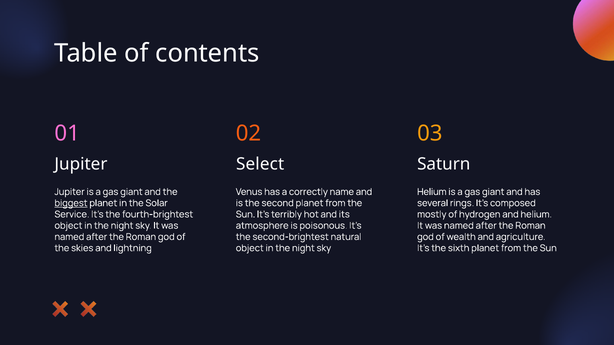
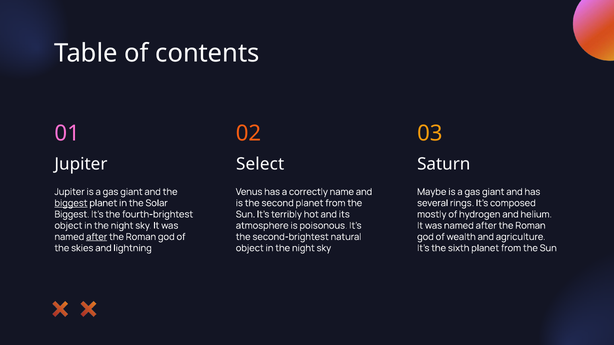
Helium: Helium -> Maybe (432, 192)
Service: Service -> Biggest (72, 215)
after underline: none -> present (97, 237)
